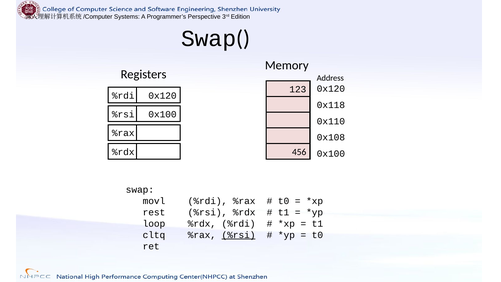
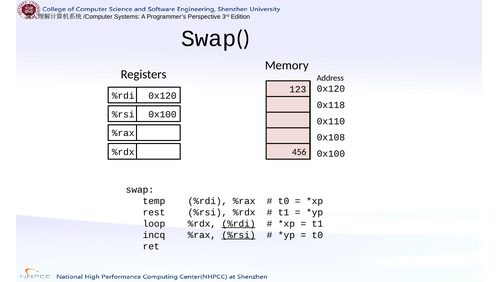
movl: movl -> temp (154, 201)
%rdi underline: none -> present (239, 224)
cltq: cltq -> incq (154, 235)
